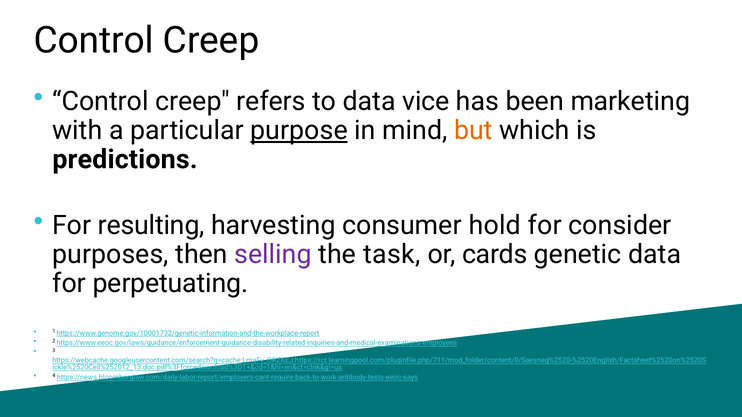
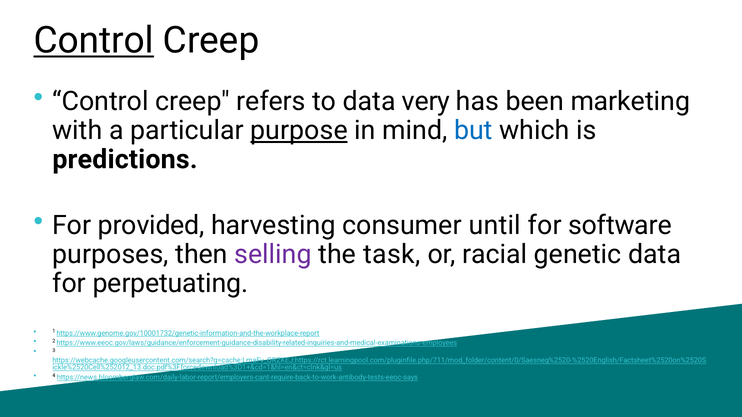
Control underline: none -> present (94, 41)
vice: vice -> very (426, 102)
but colour: orange -> blue (473, 131)
resulting: resulting -> provided (151, 226)
hold: hold -> until (495, 226)
consider: consider -> software (620, 226)
cards: cards -> racial (495, 255)
